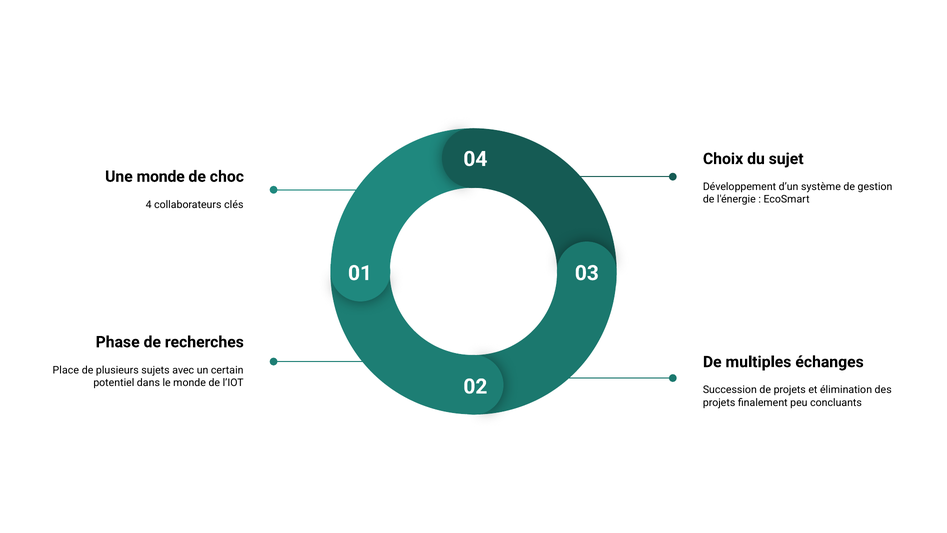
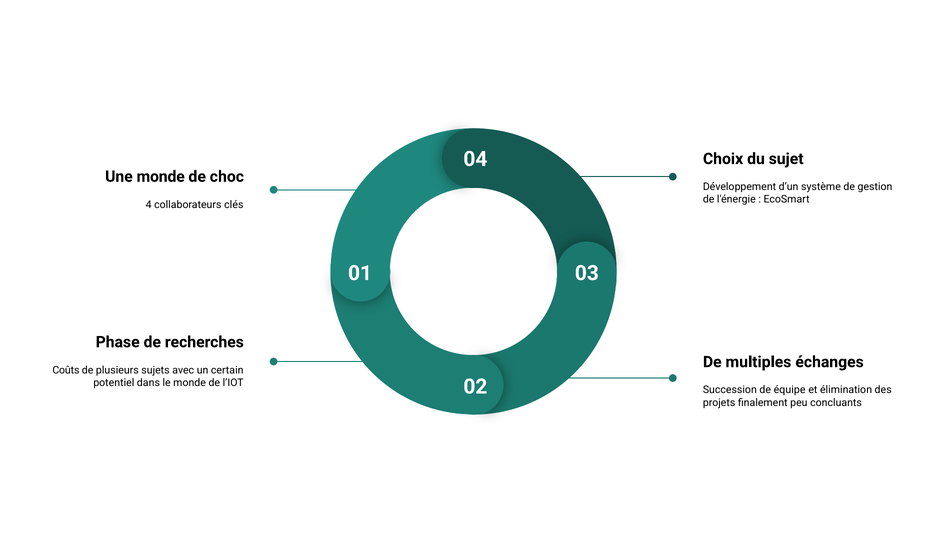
Place: Place -> Coûts (66, 370)
de projets: projets -> équipe (790, 390)
